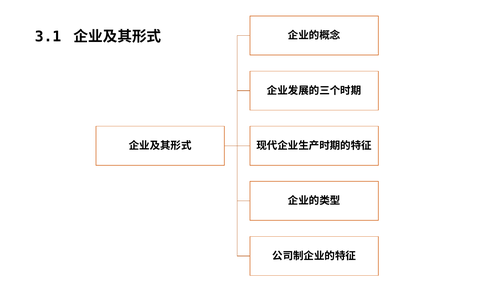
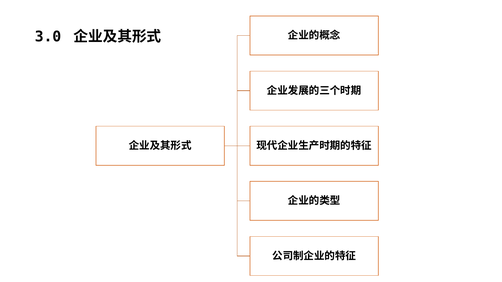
3.1: 3.1 -> 3.0 (48, 37)
